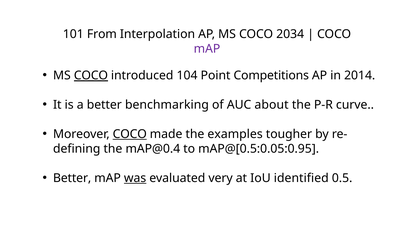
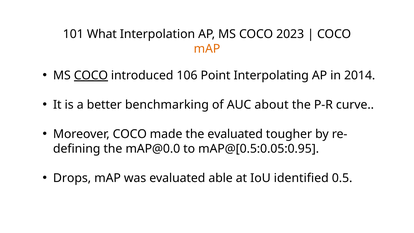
From: From -> What (102, 34)
2034: 2034 -> 2023 (290, 34)
mAP colour: purple -> orange (207, 49)
104: 104 -> 106 (187, 76)
Competitions: Competitions -> Interpolating (271, 76)
COCO underline: present -> none (130, 134)
the examples: examples -> evaluated (235, 134)
mAP@0.4: mAP@0.4 -> mAP@0.0 (153, 149)
Better: Better -> Drops (72, 178)
was underline: present -> none (135, 178)
very: very -> able (221, 178)
